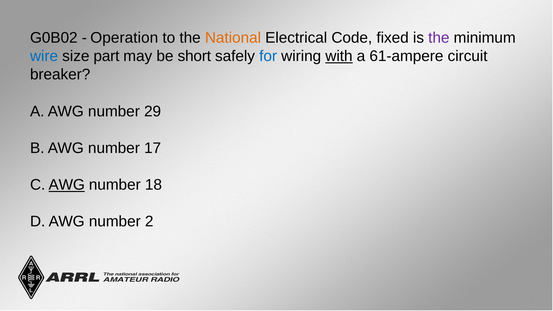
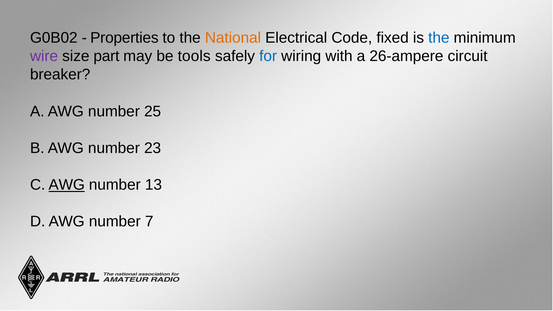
Operation: Operation -> Properties (124, 38)
the colour: purple -> blue (439, 38)
wire colour: blue -> purple (44, 56)
short: short -> tools (194, 56)
with underline: present -> none (339, 56)
61-ampere: 61-ampere -> 26-ampere (406, 56)
29: 29 -> 25 (153, 111)
17: 17 -> 23 (153, 148)
18: 18 -> 13 (153, 185)
2: 2 -> 7 (149, 222)
